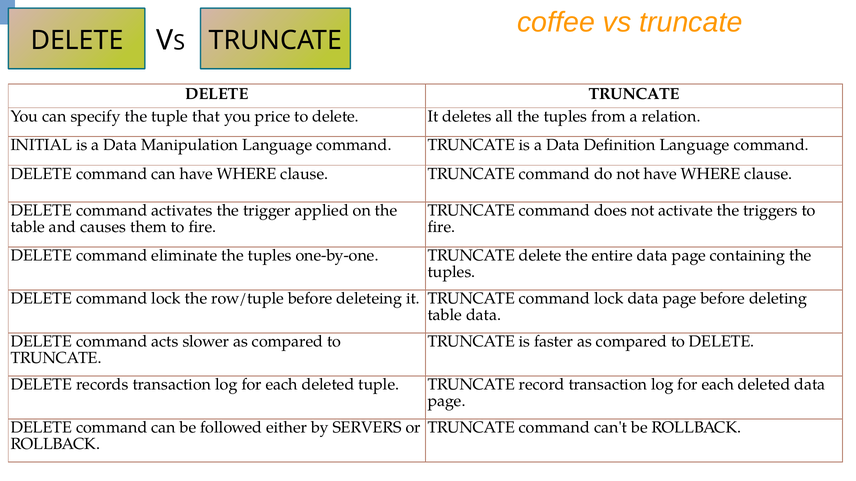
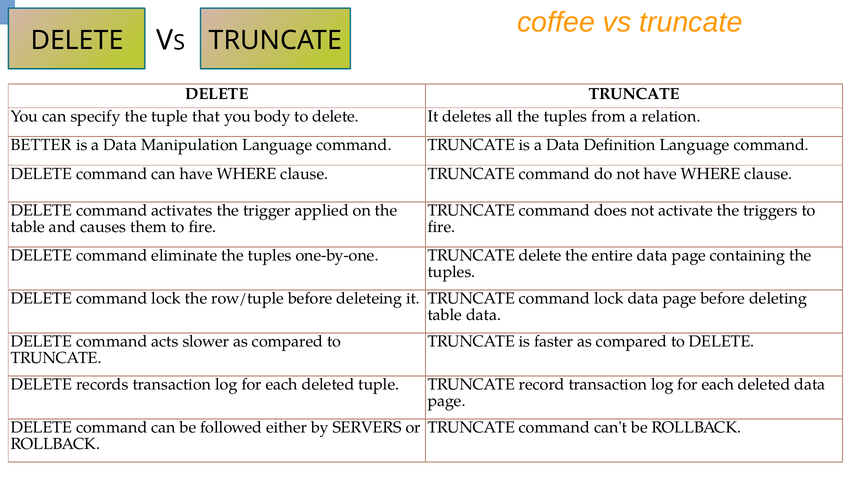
price: price -> body (273, 116)
INITIAL: INITIAL -> BETTER (41, 145)
